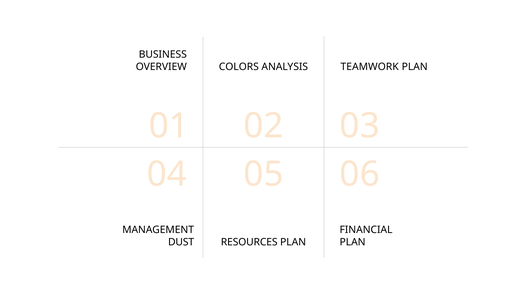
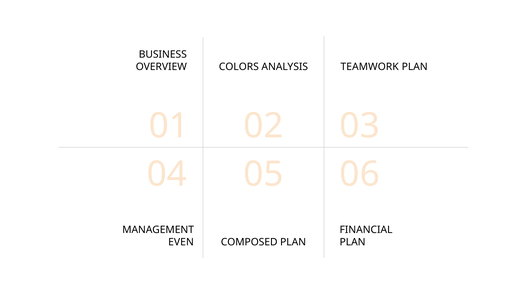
DUST: DUST -> EVEN (181, 242)
RESOURCES: RESOURCES -> COMPOSED (249, 242)
